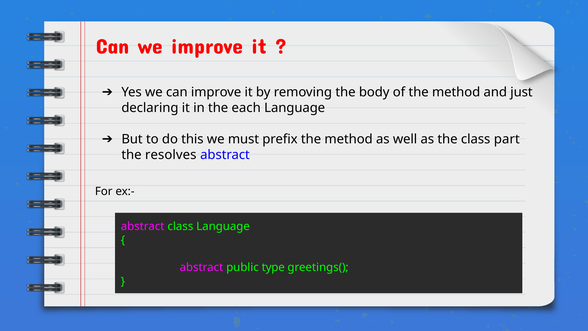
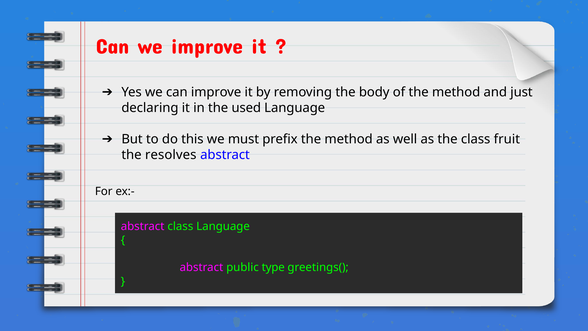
each: each -> used (246, 108)
part: part -> fruit (507, 139)
